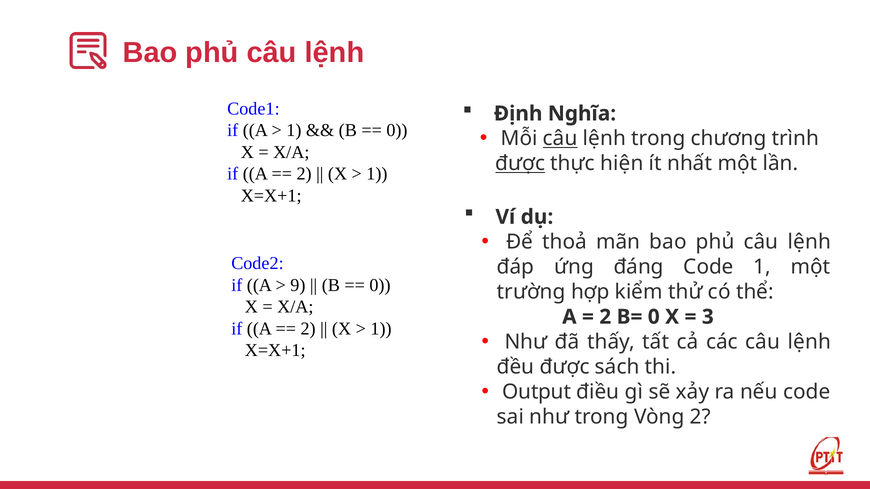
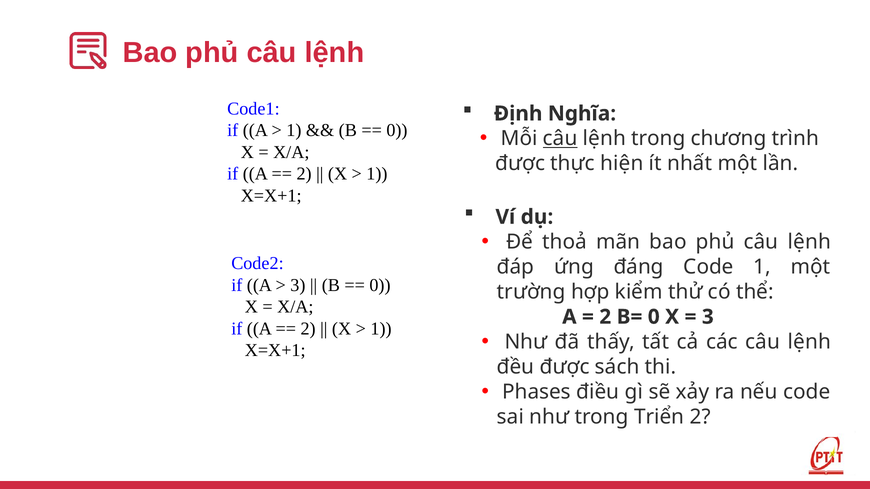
được underline: present -> none (520, 164)
9: 9 -> 3 (298, 285)
Output: Output -> Phases (537, 392)
Vòng: Vòng -> Triển (659, 417)
